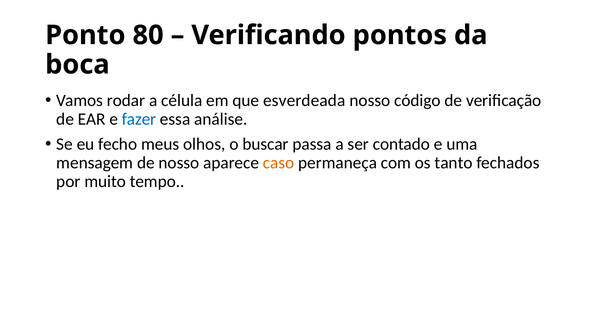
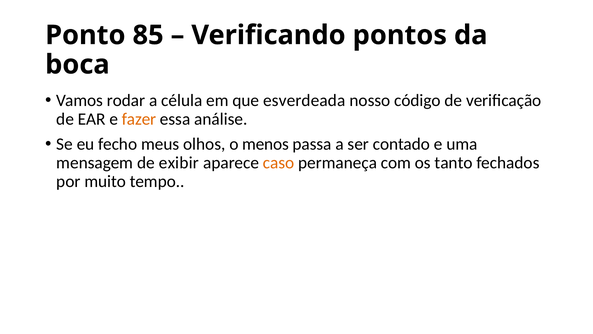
80: 80 -> 85 (148, 35)
fazer colour: blue -> orange (139, 119)
buscar: buscar -> menos (266, 144)
de nosso: nosso -> exibir (179, 162)
